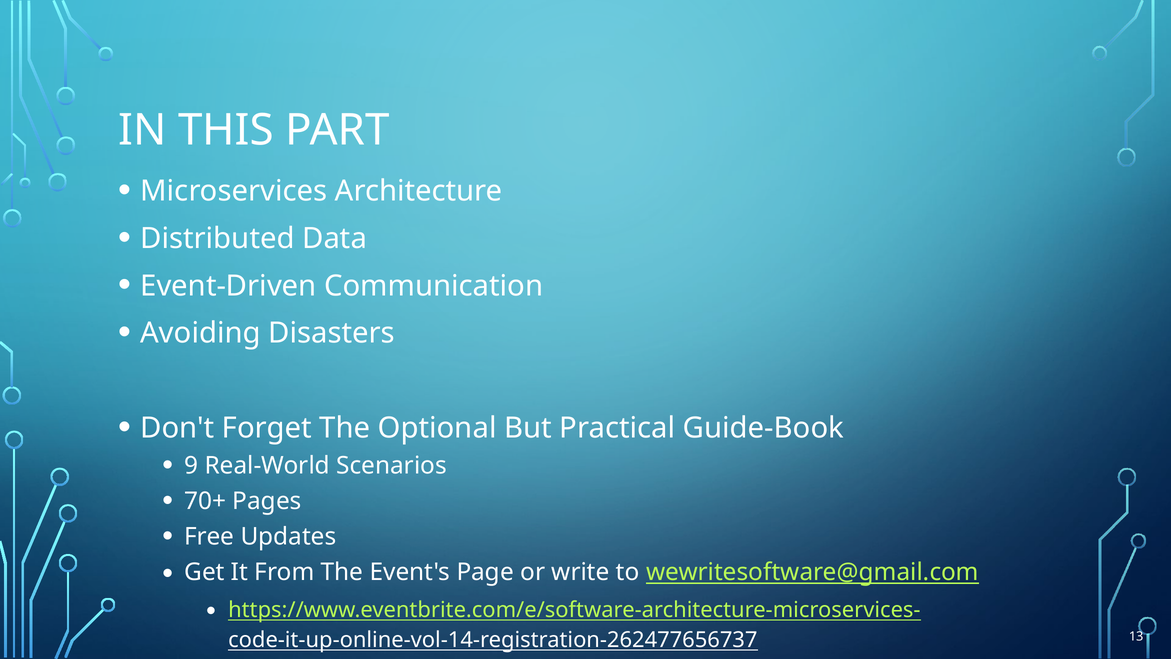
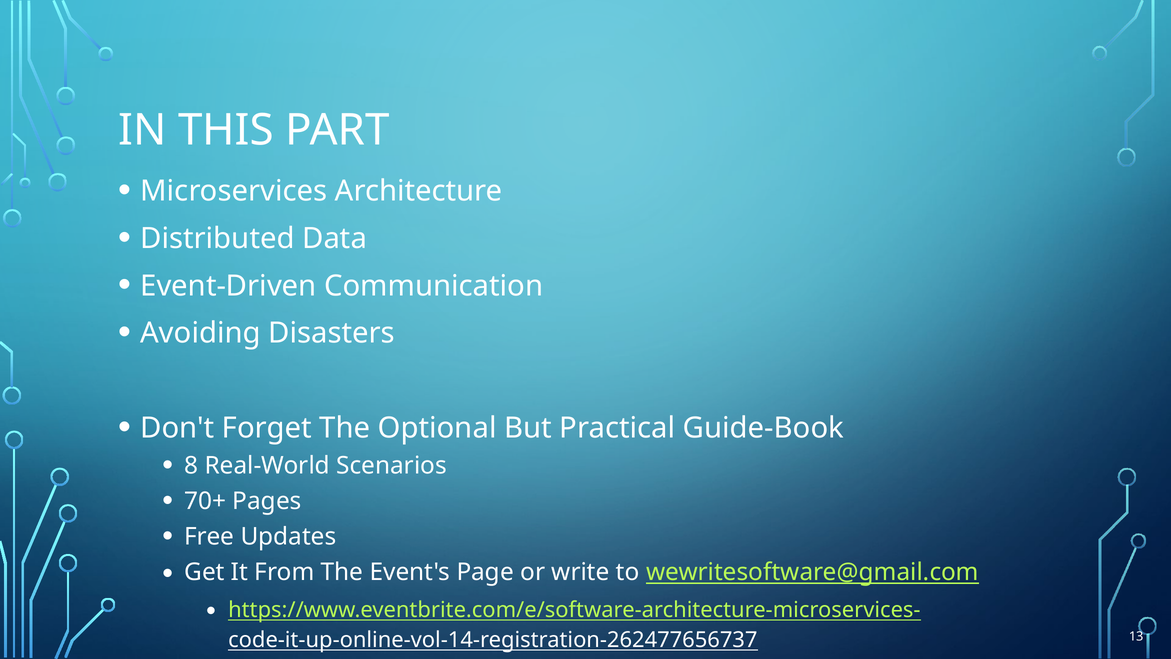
9: 9 -> 8 (191, 466)
